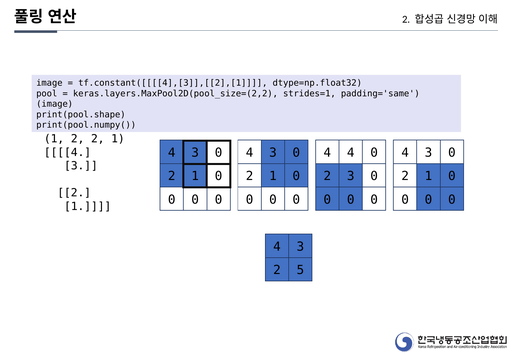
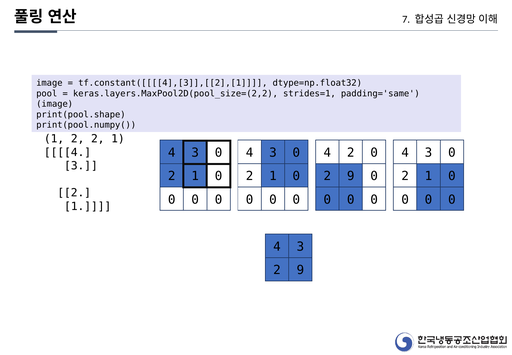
2: 2 -> 7 (406, 19)
4 4: 4 -> 2 (351, 152)
3: 3 -> 9 (351, 176)
5: 5 -> 9 (300, 270)
